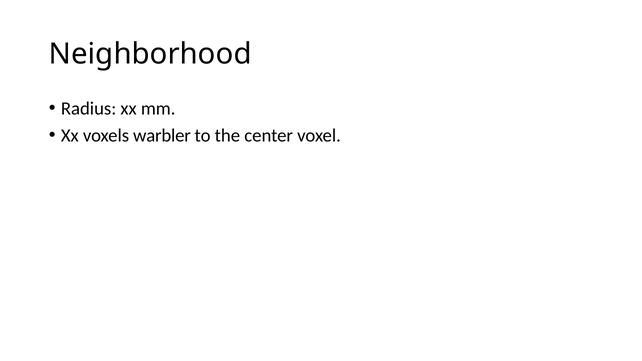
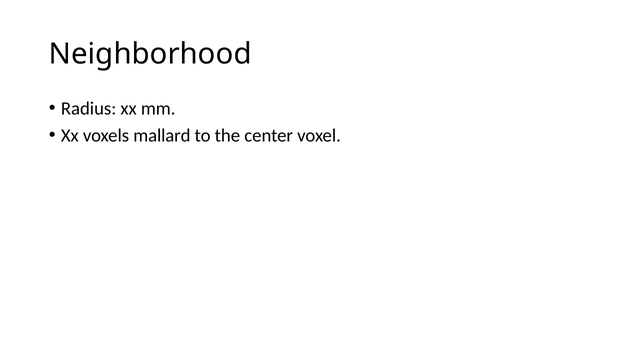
warbler: warbler -> mallard (162, 135)
